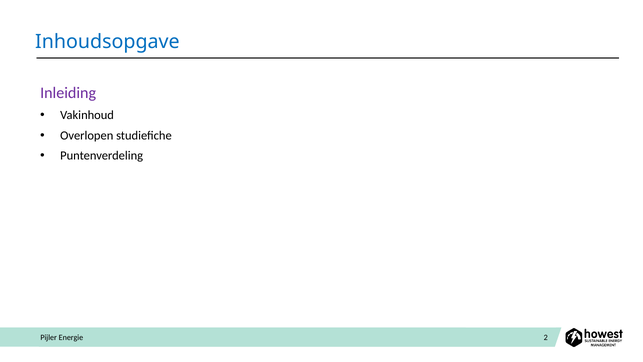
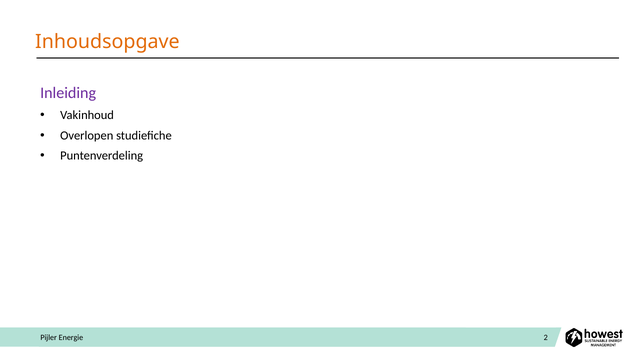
Inhoudsopgave colour: blue -> orange (107, 42)
